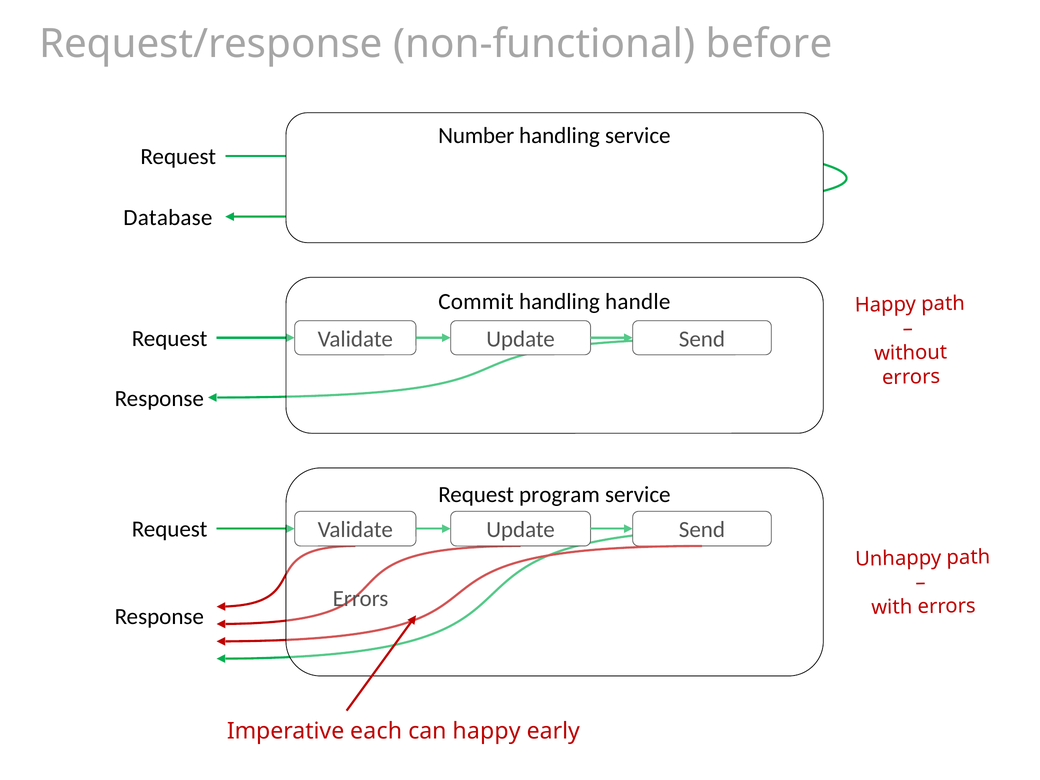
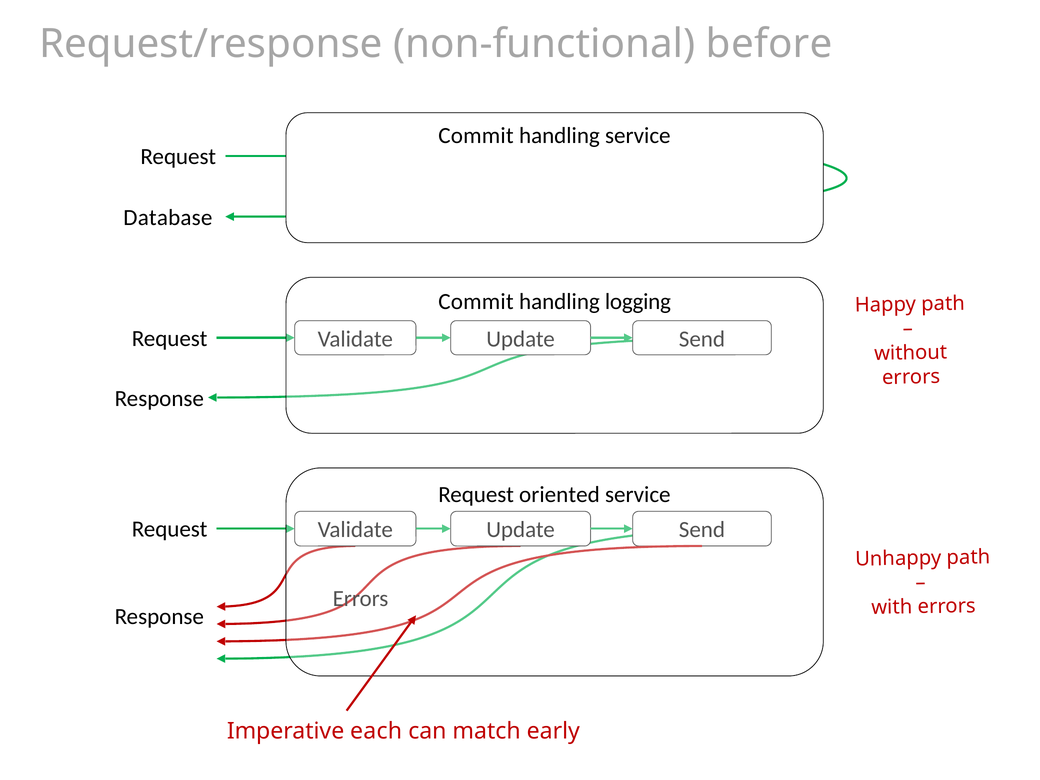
Number: Number -> Commit (476, 136)
handle: handle -> logging (638, 302)
program: program -> oriented (559, 495)
can happy: happy -> match (487, 731)
